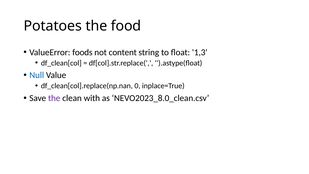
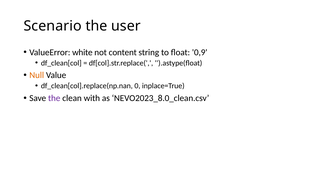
Potatoes: Potatoes -> Scenario (53, 26)
food: food -> user (126, 26)
foods: foods -> white (82, 52)
1,3: 1,3 -> 0,9 (200, 52)
Null colour: blue -> orange (37, 75)
